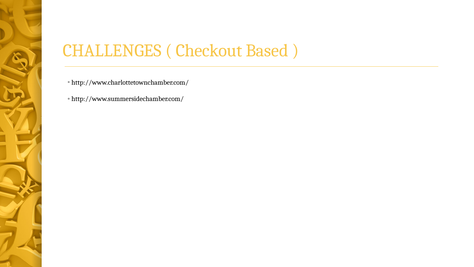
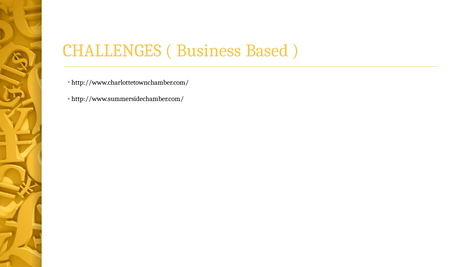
Checkout: Checkout -> Business (209, 51)
